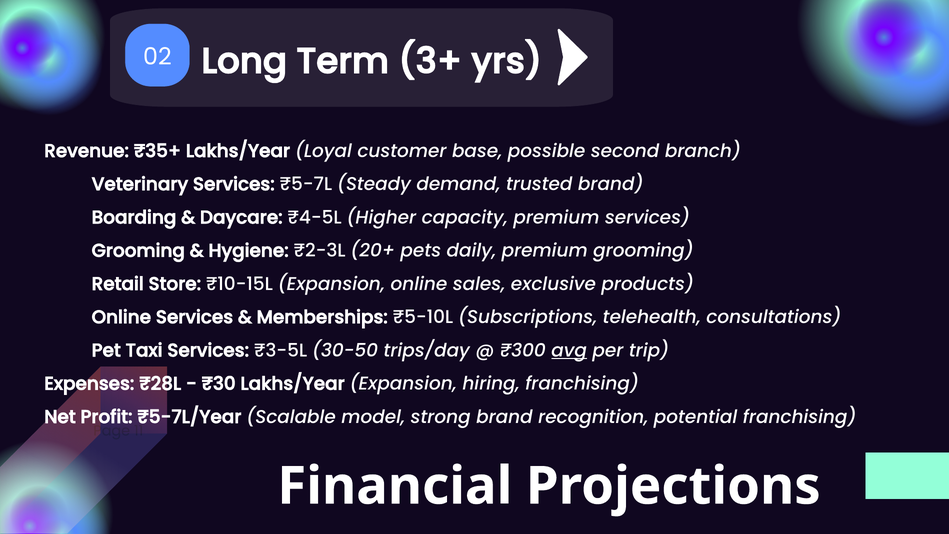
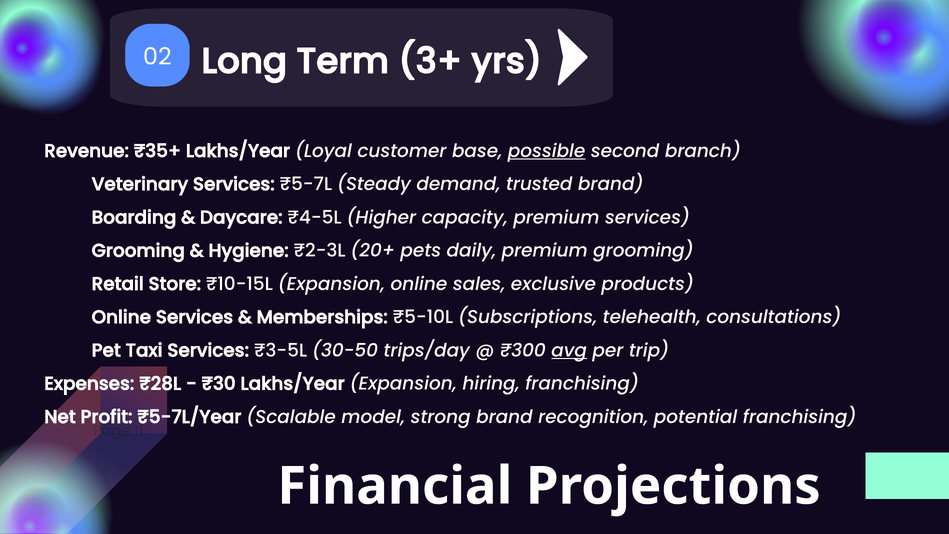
possible underline: none -> present (547, 151)
